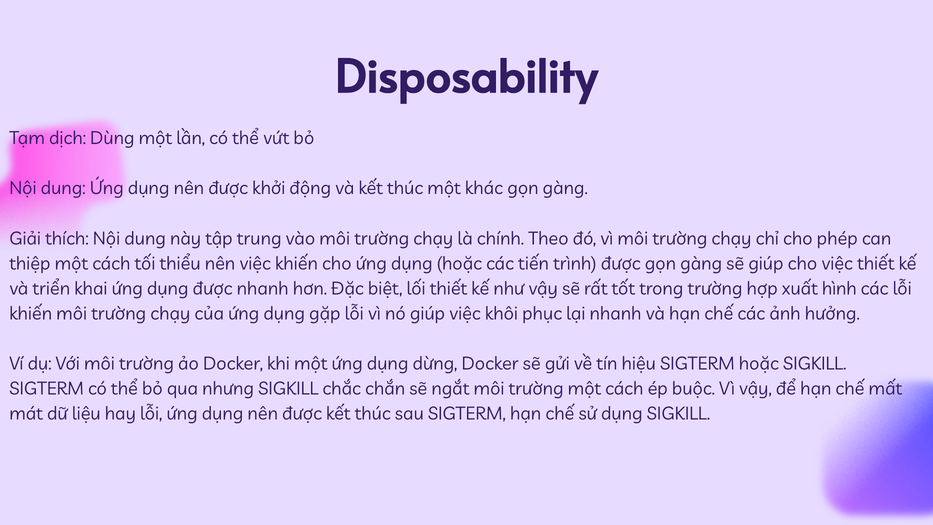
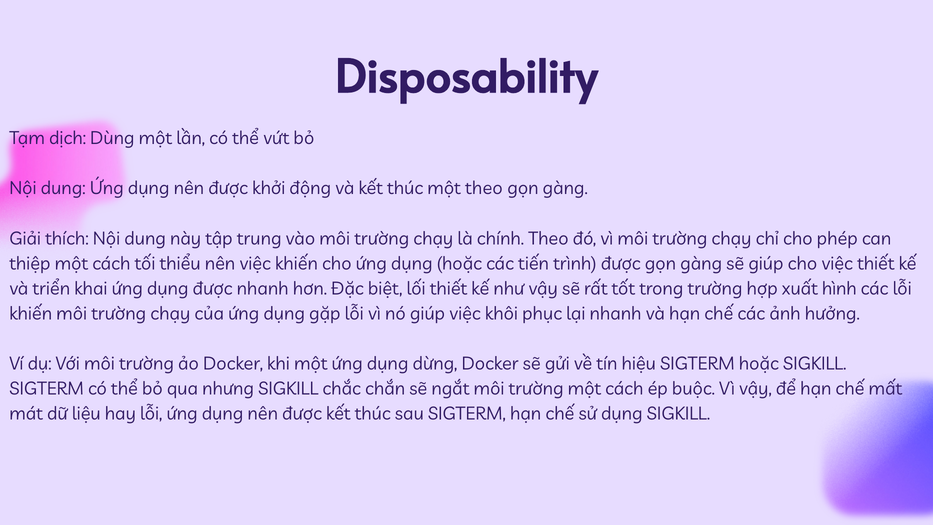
một khác: khác -> theo (484, 188)
